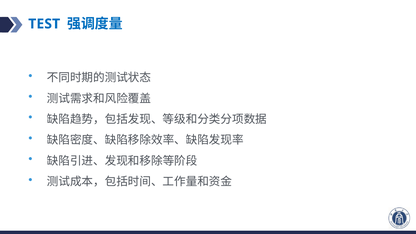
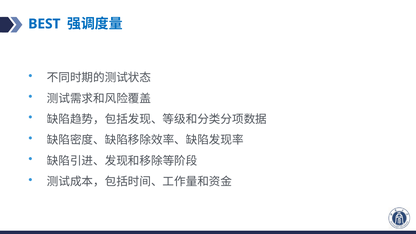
TEST: TEST -> BEST (44, 24)
